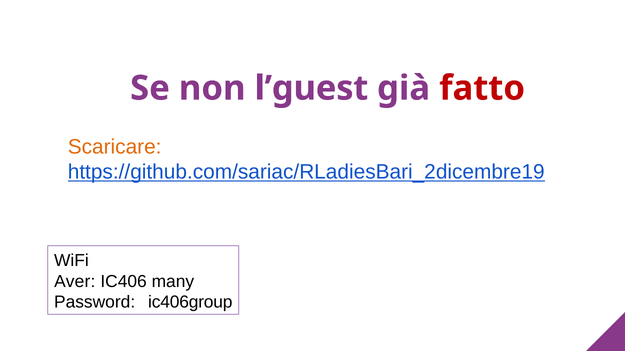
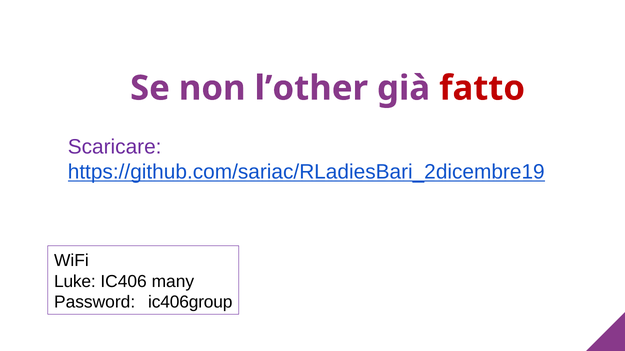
l’guest: l’guest -> l’other (311, 88)
Scaricare colour: orange -> purple (115, 147)
Aver: Aver -> Luke (75, 282)
